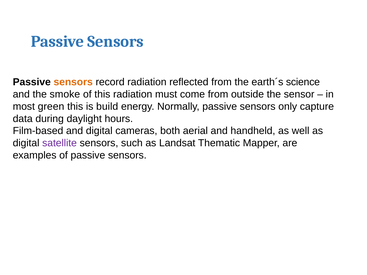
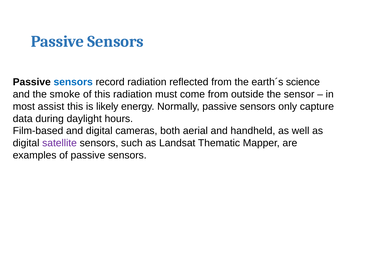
sensors colour: orange -> blue (73, 82)
green: green -> assist (51, 107)
build: build -> likely (107, 107)
